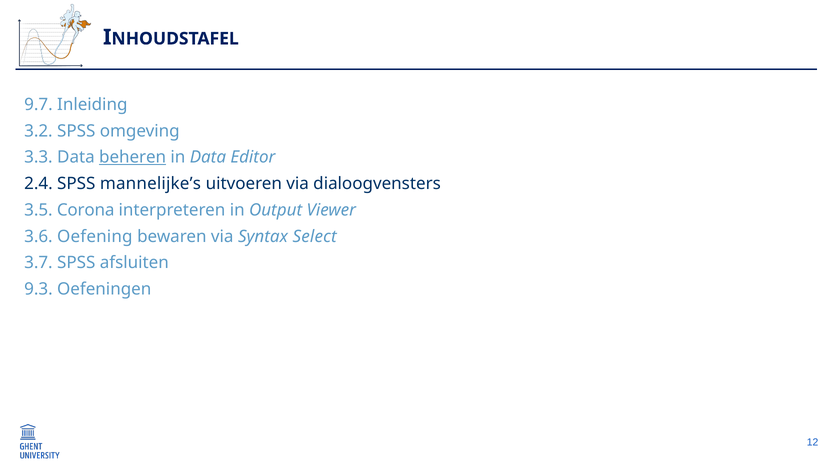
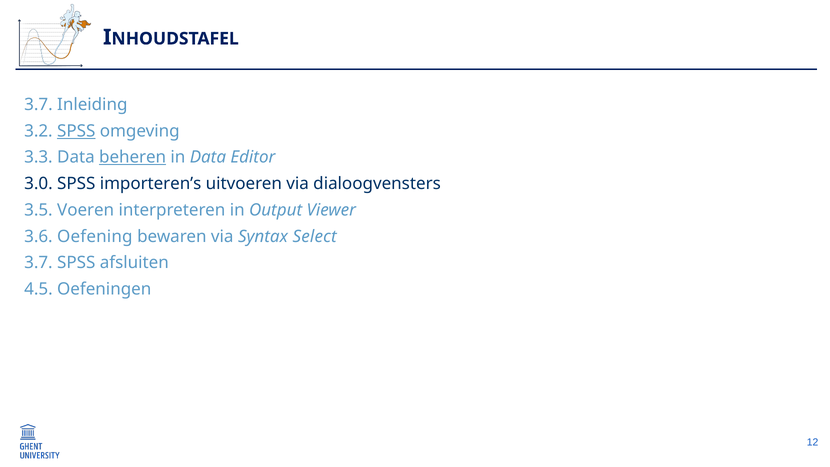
9.7: 9.7 -> 3.7 (38, 105)
SPSS underline: none -> present (76, 131)
2.4: 2.4 -> 3.0 (38, 184)
mannelijke’s: mannelijke’s -> importeren’s (151, 184)
Corona: Corona -> Voeren (86, 210)
9.3: 9.3 -> 4.5 (38, 289)
